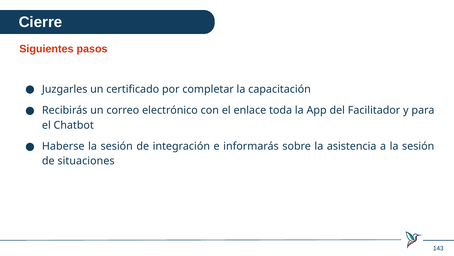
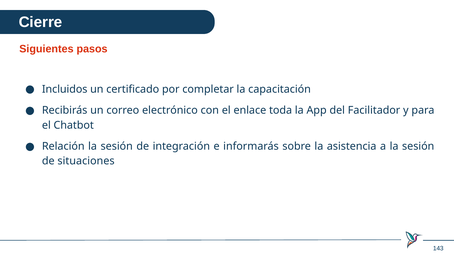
Juzgarles: Juzgarles -> Incluidos (65, 89)
Haberse: Haberse -> Relación (63, 146)
